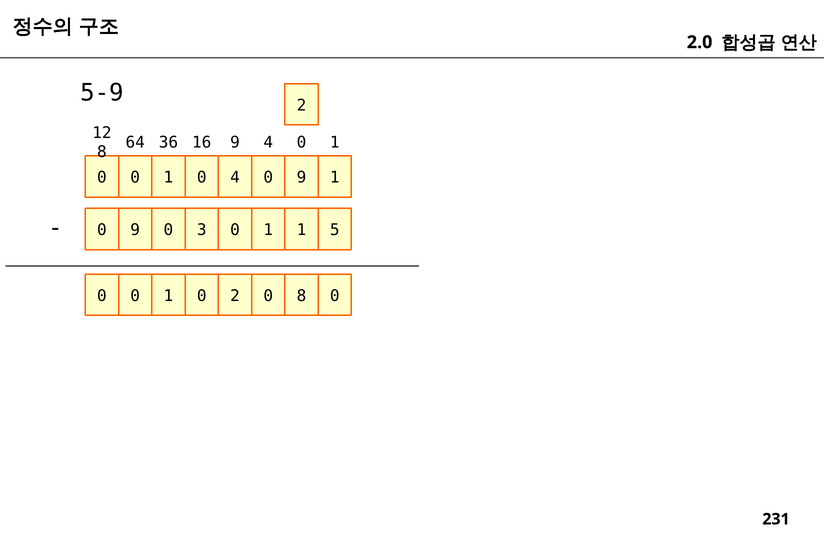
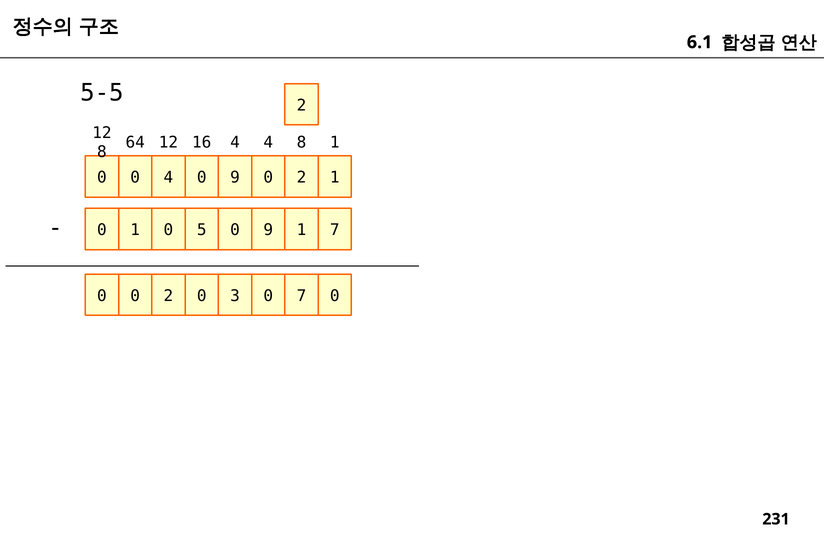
2.0: 2.0 -> 6.1 (700, 42)
5-9: 5-9 -> 5-5 (102, 93)
64 36: 36 -> 12 (168, 143)
16 9: 9 -> 4 (235, 143)
0: 0 -> 8 (302, 143)
1: 1 -> 4 (168, 178)
4: 4 -> 9 (235, 178)
9: 9 -> 2 (302, 178)
9: 9 -> 1 (135, 230)
3: 3 -> 5 (202, 230)
1: 1 -> 9 (268, 230)
1 5: 5 -> 7 (335, 230)
1: 1 -> 2 (168, 296)
2: 2 -> 3 (235, 296)
0 8: 8 -> 7 (302, 296)
